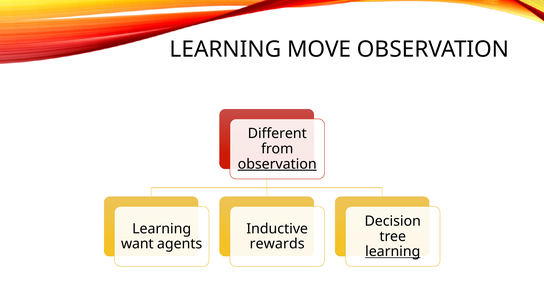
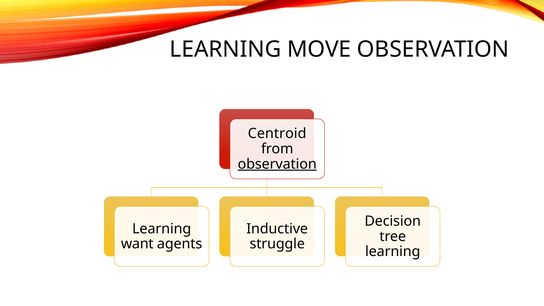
Different: Different -> Centroid (277, 134)
rewards: rewards -> struggle (277, 244)
learning underline: present -> none (393, 252)
